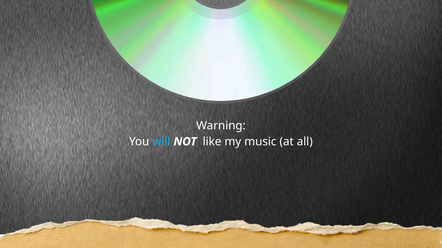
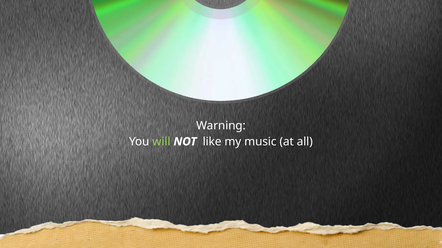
will colour: light blue -> light green (161, 142)
